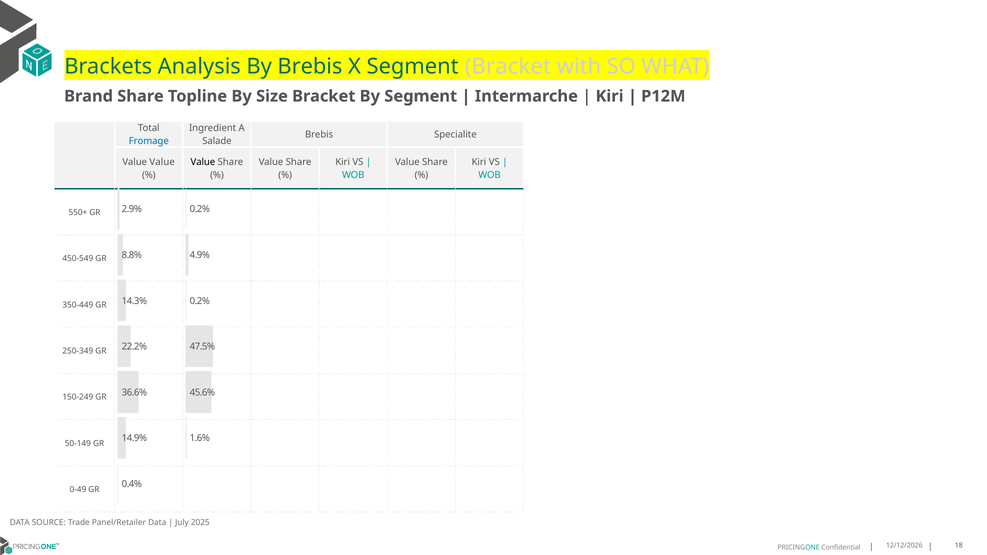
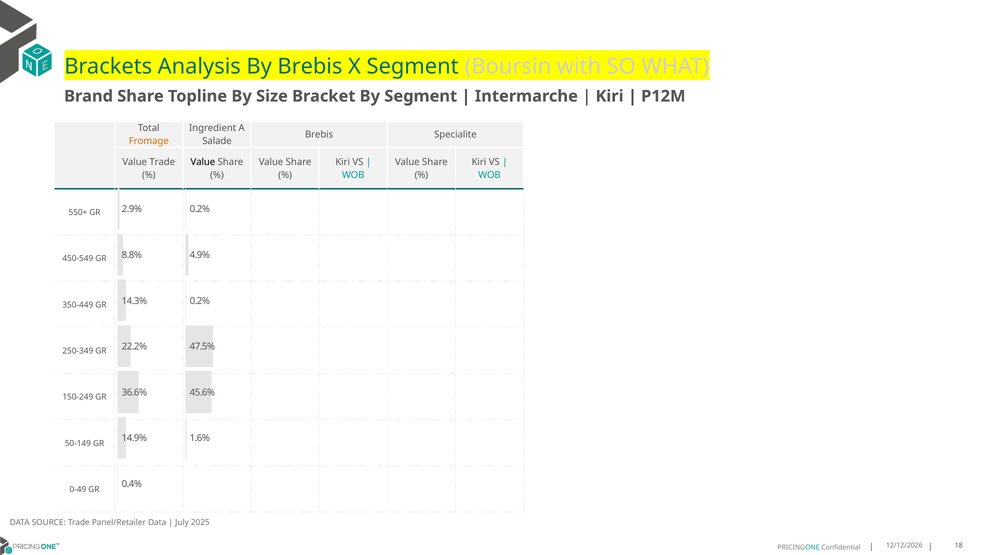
Segment Bracket: Bracket -> Boursin (508, 66)
Fromage colour: blue -> orange (149, 141)
Value Value: Value -> Trade (162, 162)
